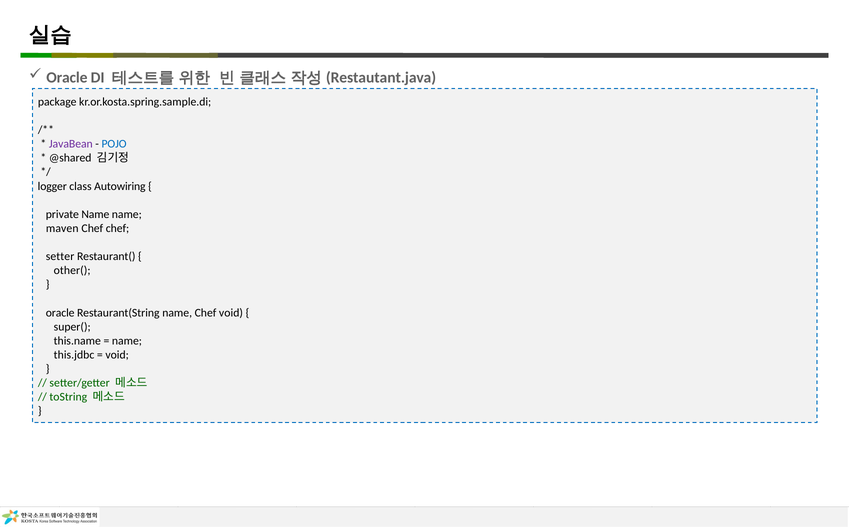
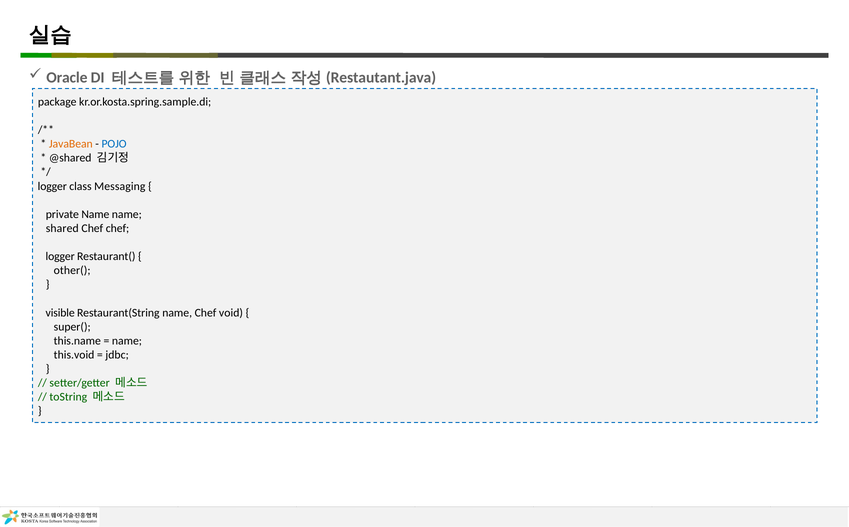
JavaBean colour: purple -> orange (71, 144)
Autowiring: Autowiring -> Messaging (120, 186)
maven: maven -> shared (62, 228)
setter: setter -> logger (60, 256)
oracle: oracle -> visible (60, 313)
this.jdbc: this.jdbc -> this.void (74, 355)
void: void -> jdbc (117, 355)
